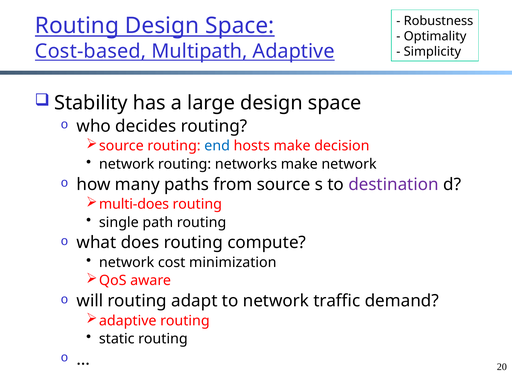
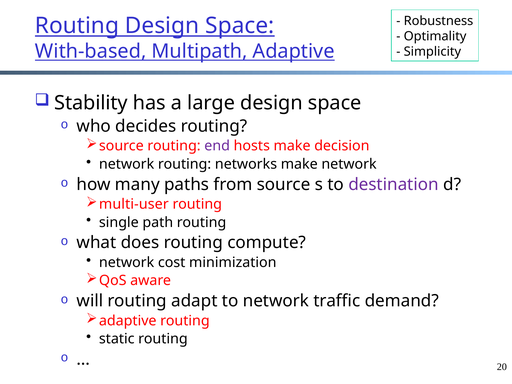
Cost-based: Cost-based -> With-based (91, 51)
end colour: blue -> purple (217, 146)
multi-does: multi-does -> multi-user (134, 204)
